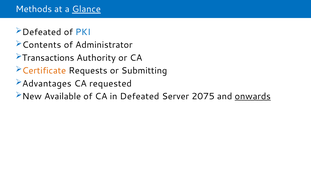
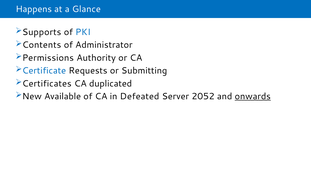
Methods: Methods -> Happens (34, 9)
Glance underline: present -> none (86, 9)
Defeated: Defeated -> Supports (42, 32)
Transactions: Transactions -> Permissions (48, 58)
Certificate colour: orange -> blue (44, 71)
Advantages: Advantages -> Certificates (47, 83)
requested: requested -> duplicated (111, 83)
2075: 2075 -> 2052 (203, 96)
